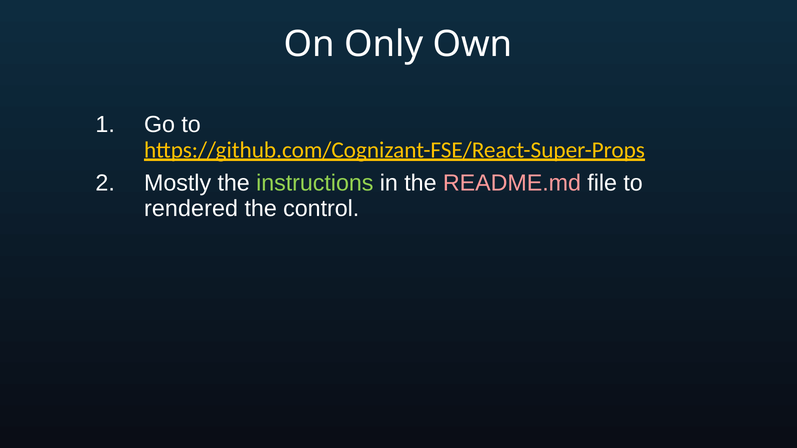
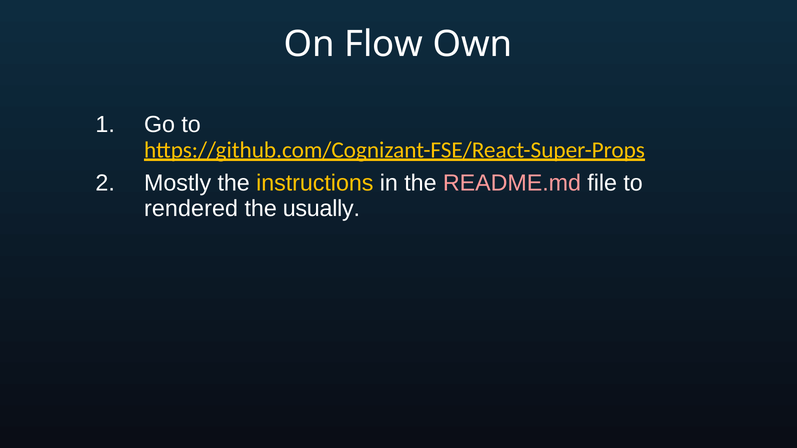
Only: Only -> Flow (384, 44)
instructions colour: light green -> yellow (315, 183)
control: control -> usually (321, 208)
